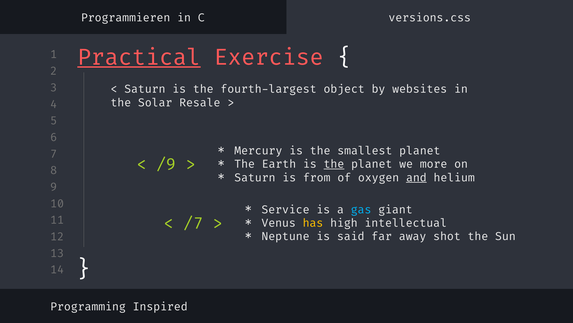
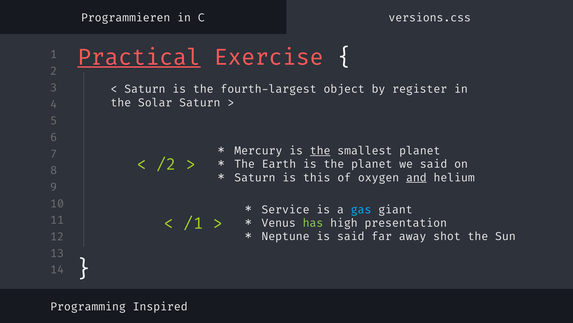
websites: websites -> register (420, 89)
Solar Resale: Resale -> Saturn (200, 102)
the underline: none -> present (320, 151)
/9: /9 -> /2 (166, 164)
the underline: present -> none (334, 164)
we more: more -> said (434, 164)
from: from -> this (317, 177)
/7: /7 -> /1 (193, 223)
has colour: yellow -> light green (313, 223)
intellectual: intellectual -> presentation (406, 223)
